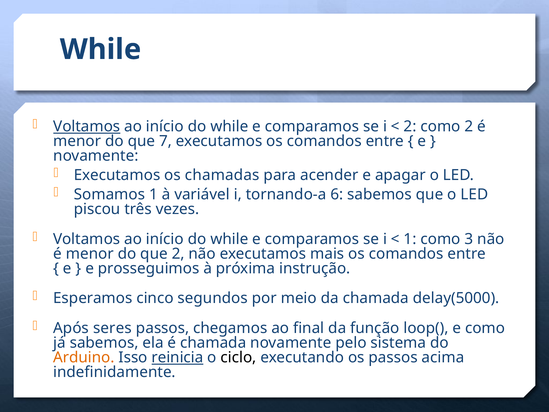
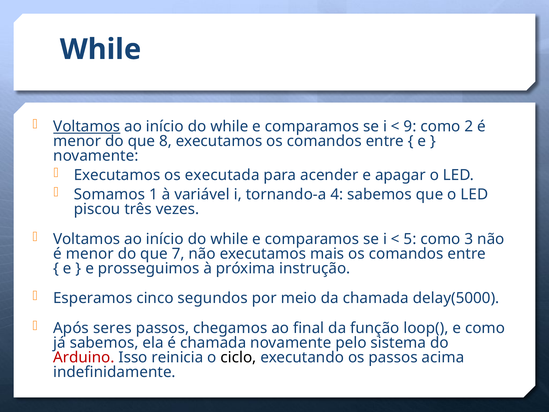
2: 2 -> 9 (410, 126)
7: 7 -> 8 (166, 141)
chamadas: chamadas -> executada (222, 175)
6: 6 -> 4 (337, 194)
1: 1 -> 5 (410, 239)
que 2: 2 -> 7 (178, 253)
Arduino colour: orange -> red (84, 357)
reinicia underline: present -> none (177, 357)
